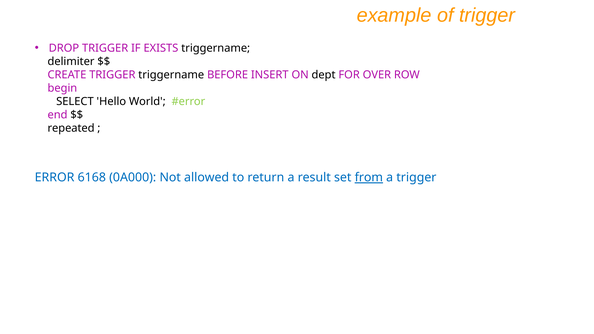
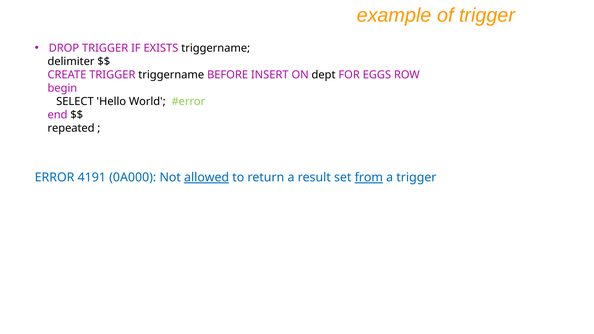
OVER: OVER -> EGGS (377, 75)
6168: 6168 -> 4191 (92, 178)
allowed underline: none -> present (207, 178)
